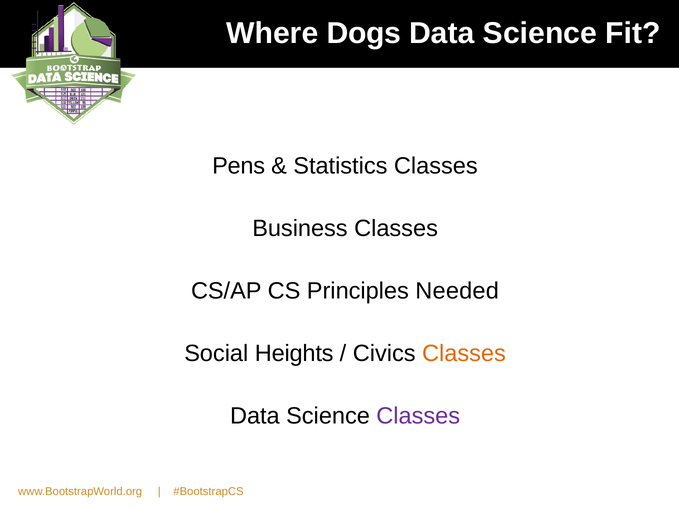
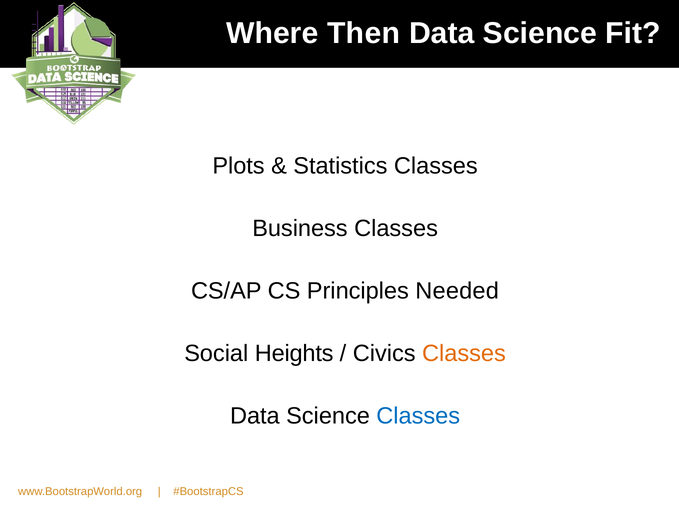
Dogs: Dogs -> Then (364, 33)
Pens: Pens -> Plots (239, 166)
Classes colour: purple -> blue (418, 416)
